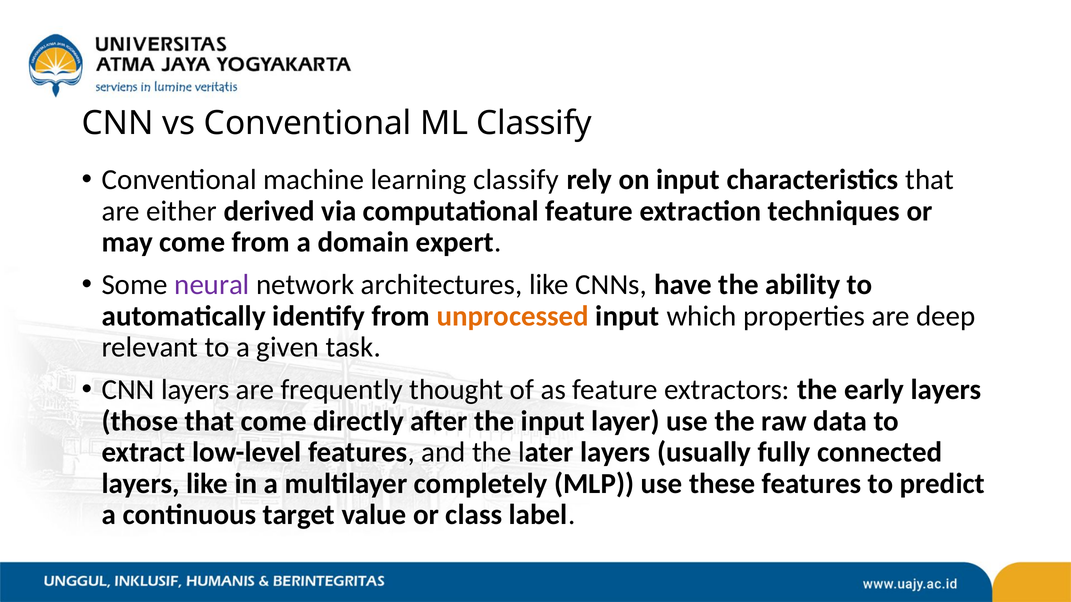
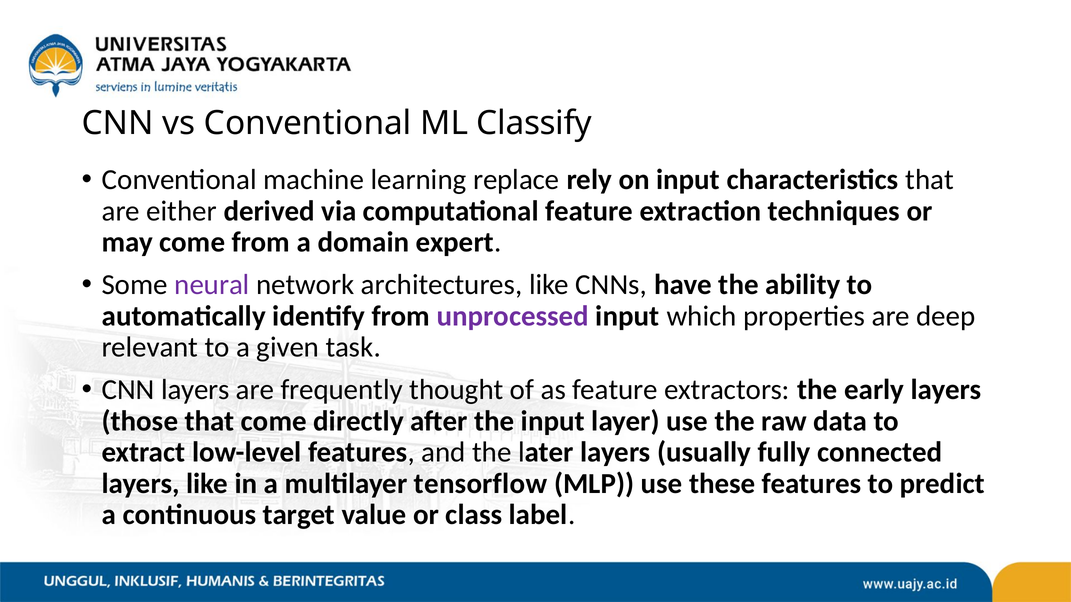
learning classify: classify -> replace (516, 180)
unprocessed colour: orange -> purple (513, 316)
completely: completely -> tensorflow (481, 484)
